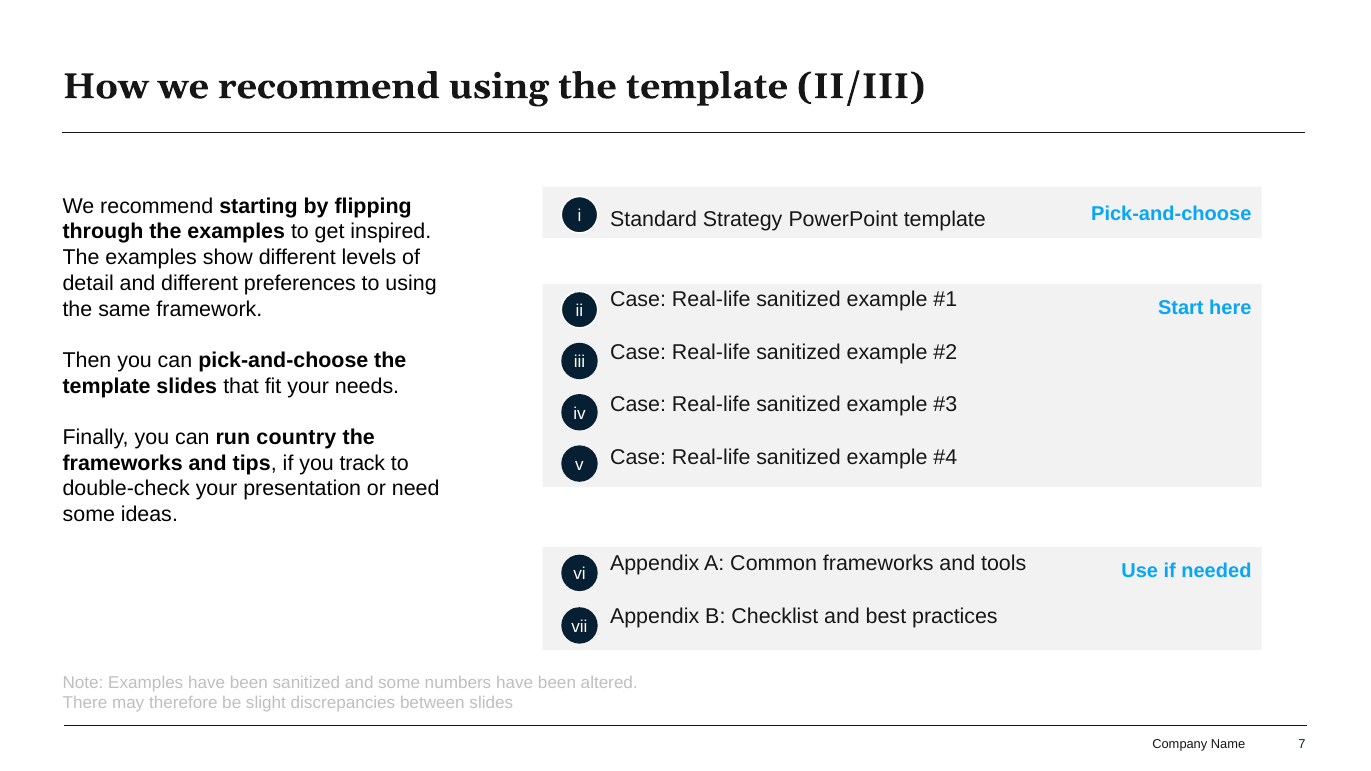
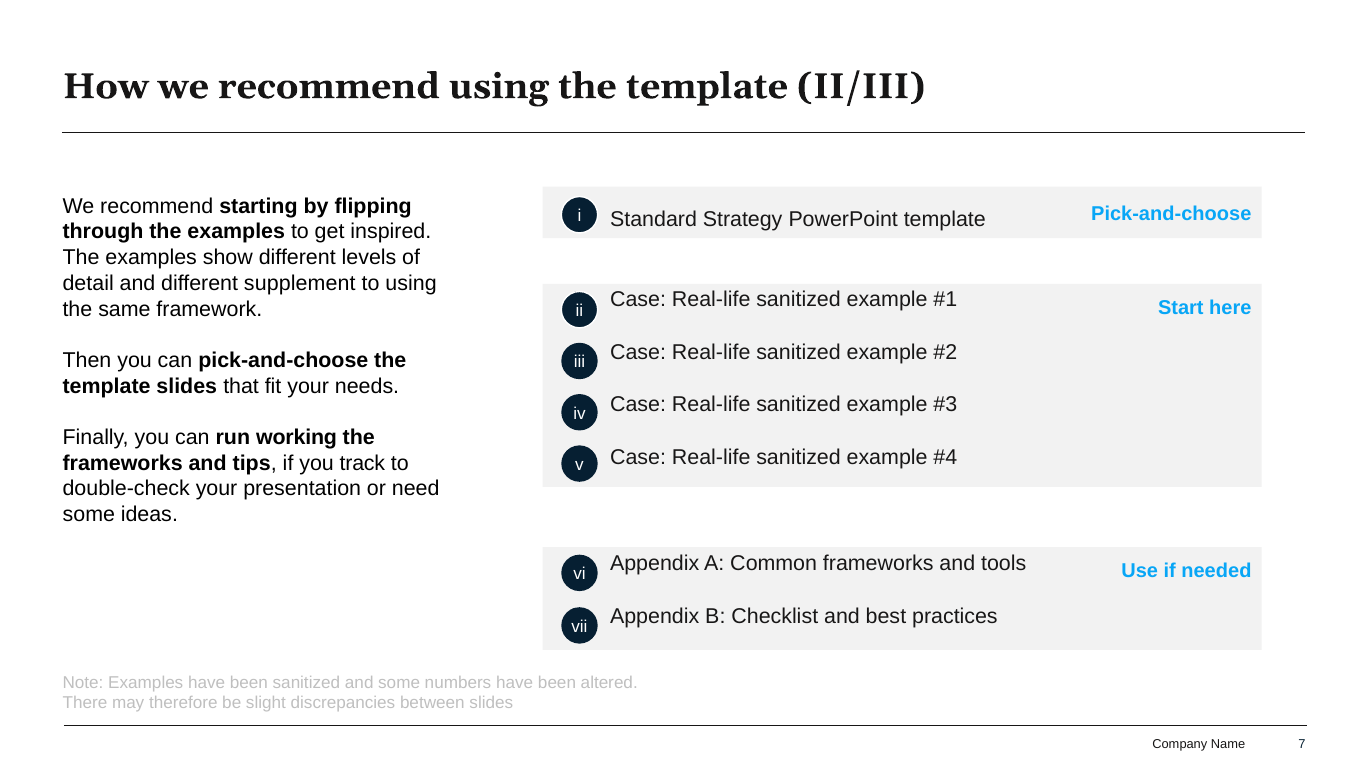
preferences: preferences -> supplement (300, 283)
country: country -> working (297, 438)
